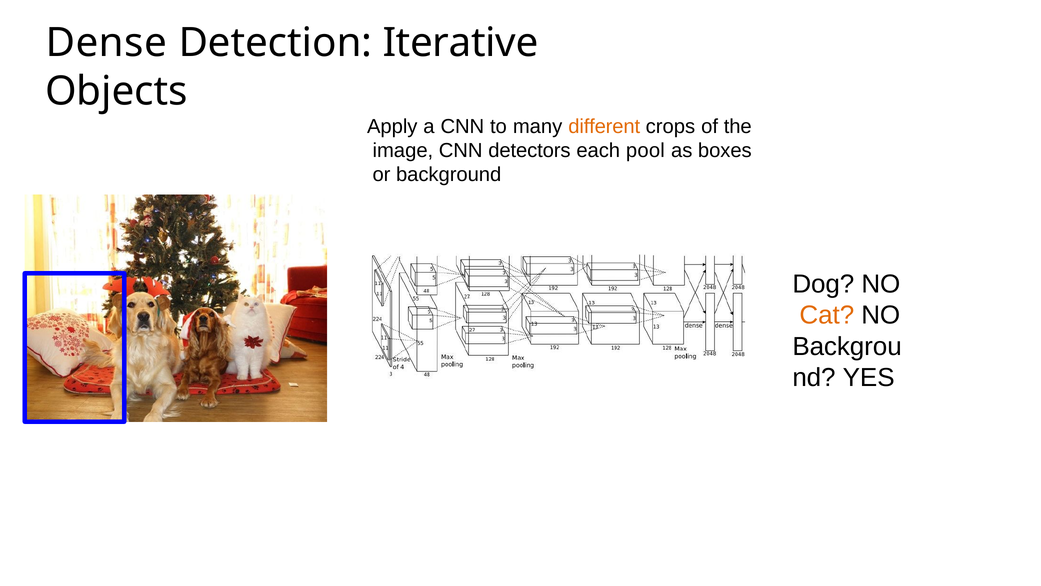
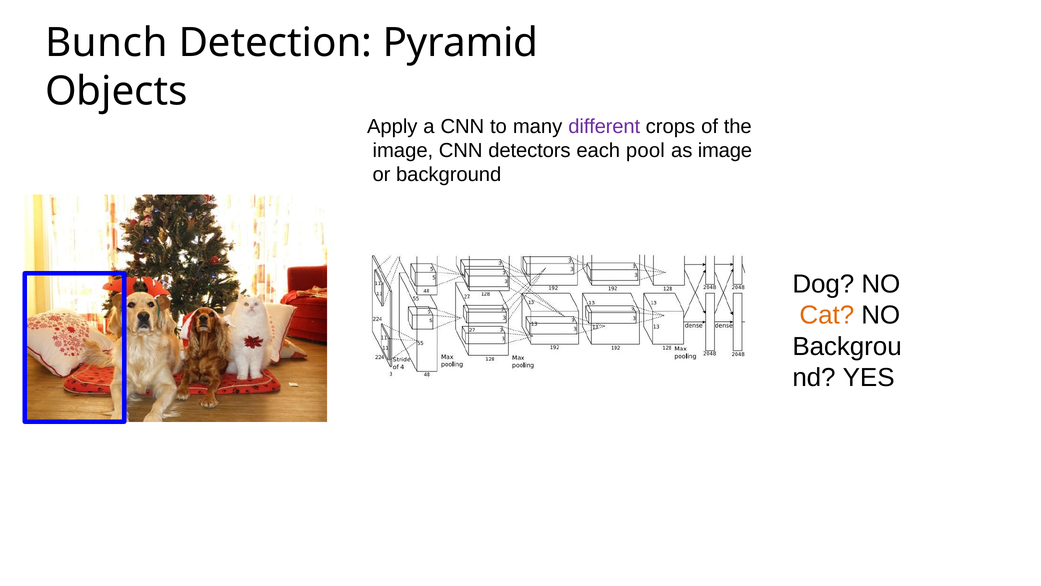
Dense: Dense -> Bunch (106, 43)
Iterative: Iterative -> Pyramid (460, 43)
different colour: orange -> purple (604, 127)
as boxes: boxes -> image (725, 150)
